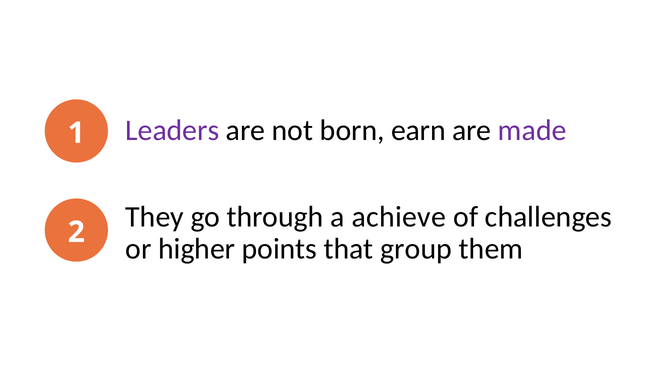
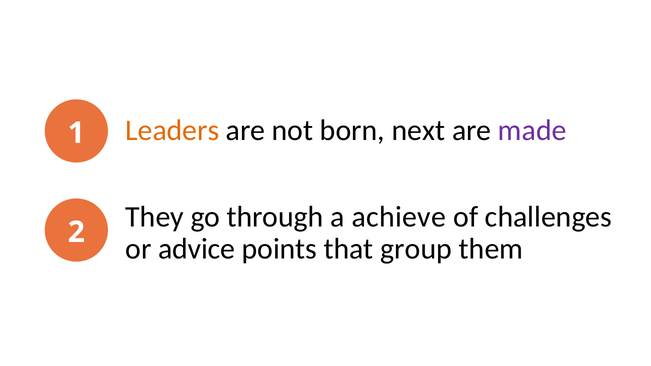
Leaders colour: purple -> orange (172, 130)
earn: earn -> next (418, 130)
higher: higher -> advice (197, 249)
